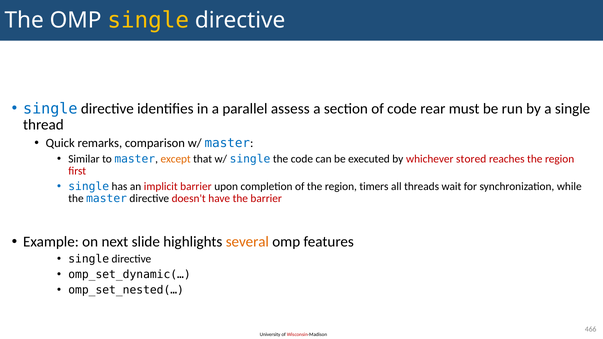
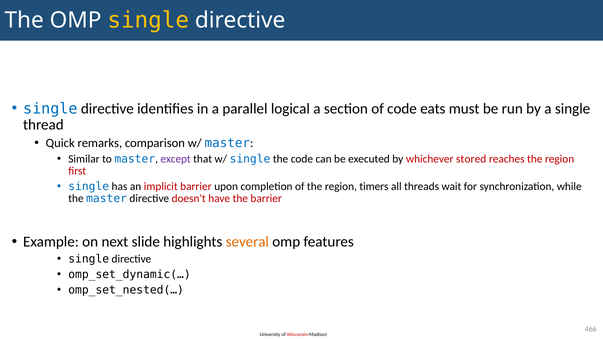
assess: assess -> logical (290, 109)
rear: rear -> eats (433, 109)
except colour: orange -> purple (176, 159)
